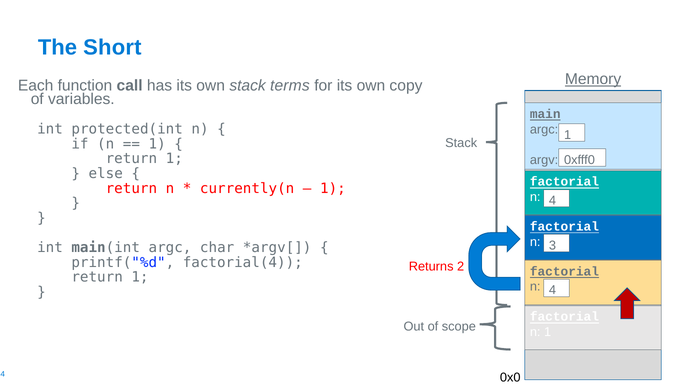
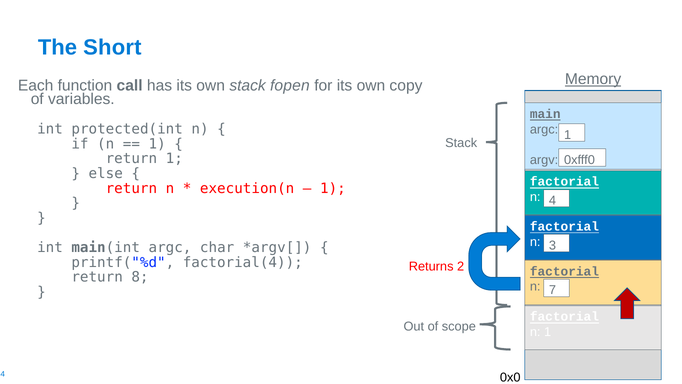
terms: terms -> fopen (290, 86)
currently(n: currently(n -> execution(n (247, 188)
1: 1 -> 8 (140, 277)
n 4: 4 -> 7 (552, 290)
